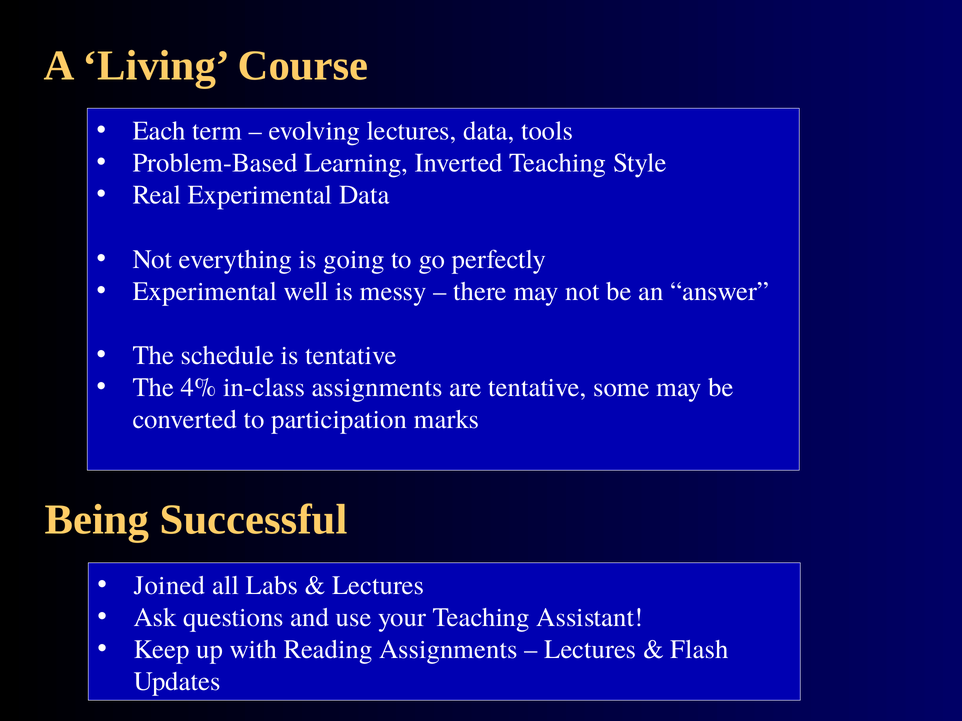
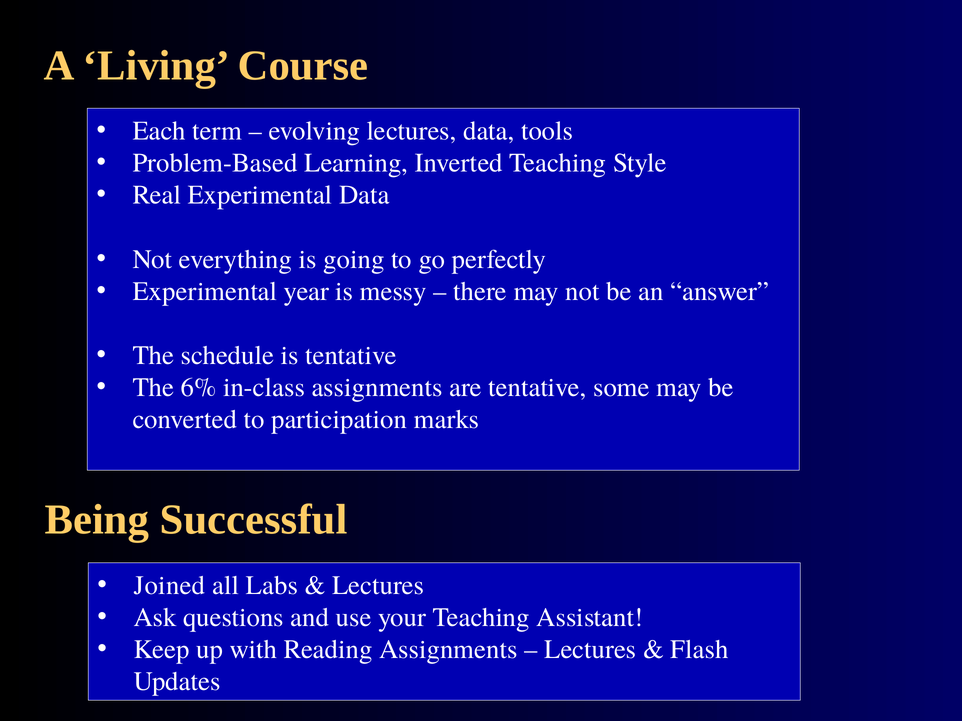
well: well -> year (306, 292)
4%: 4% -> 6% (199, 388)
